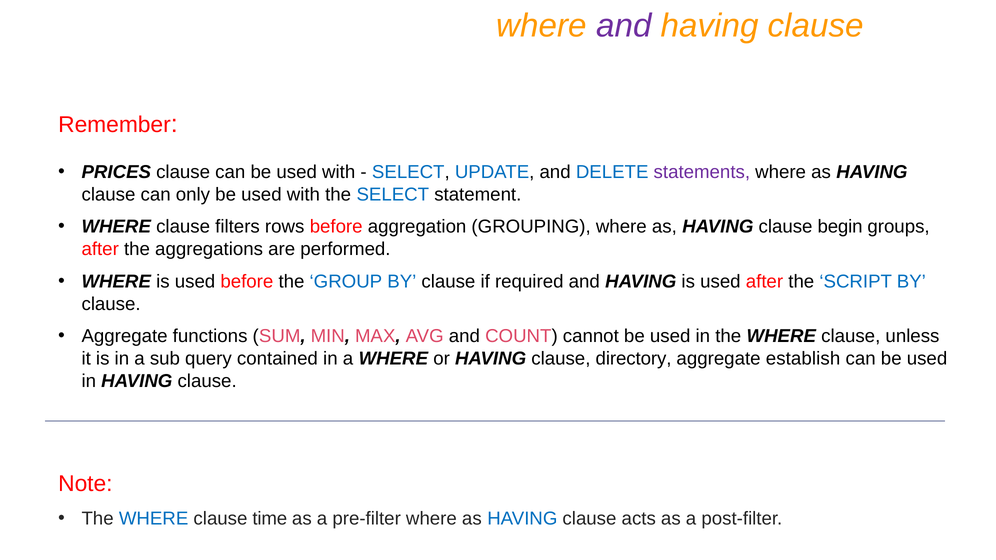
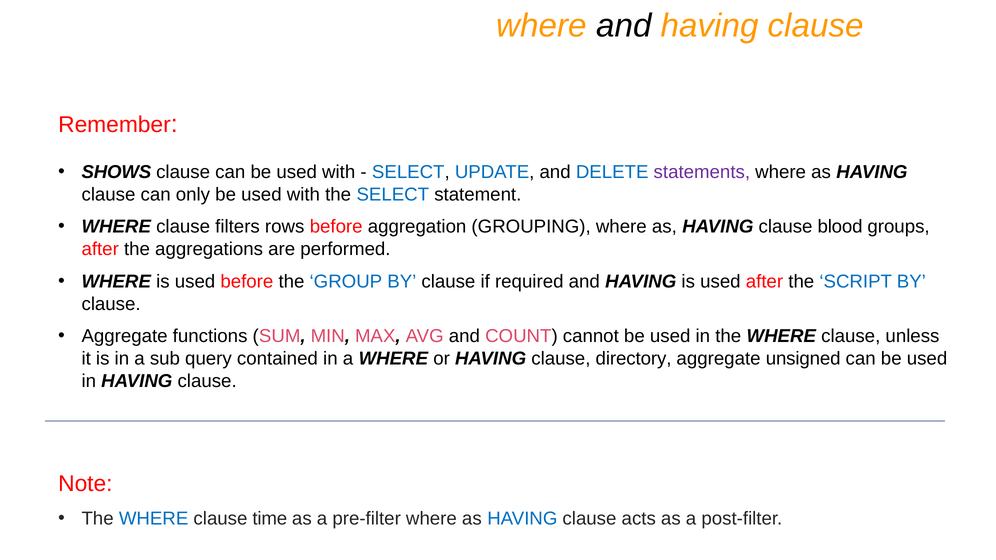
and colour: purple -> black (624, 26)
PRICES: PRICES -> SHOWS (116, 172)
begin: begin -> blood (840, 227)
establish: establish -> unsigned (803, 359)
